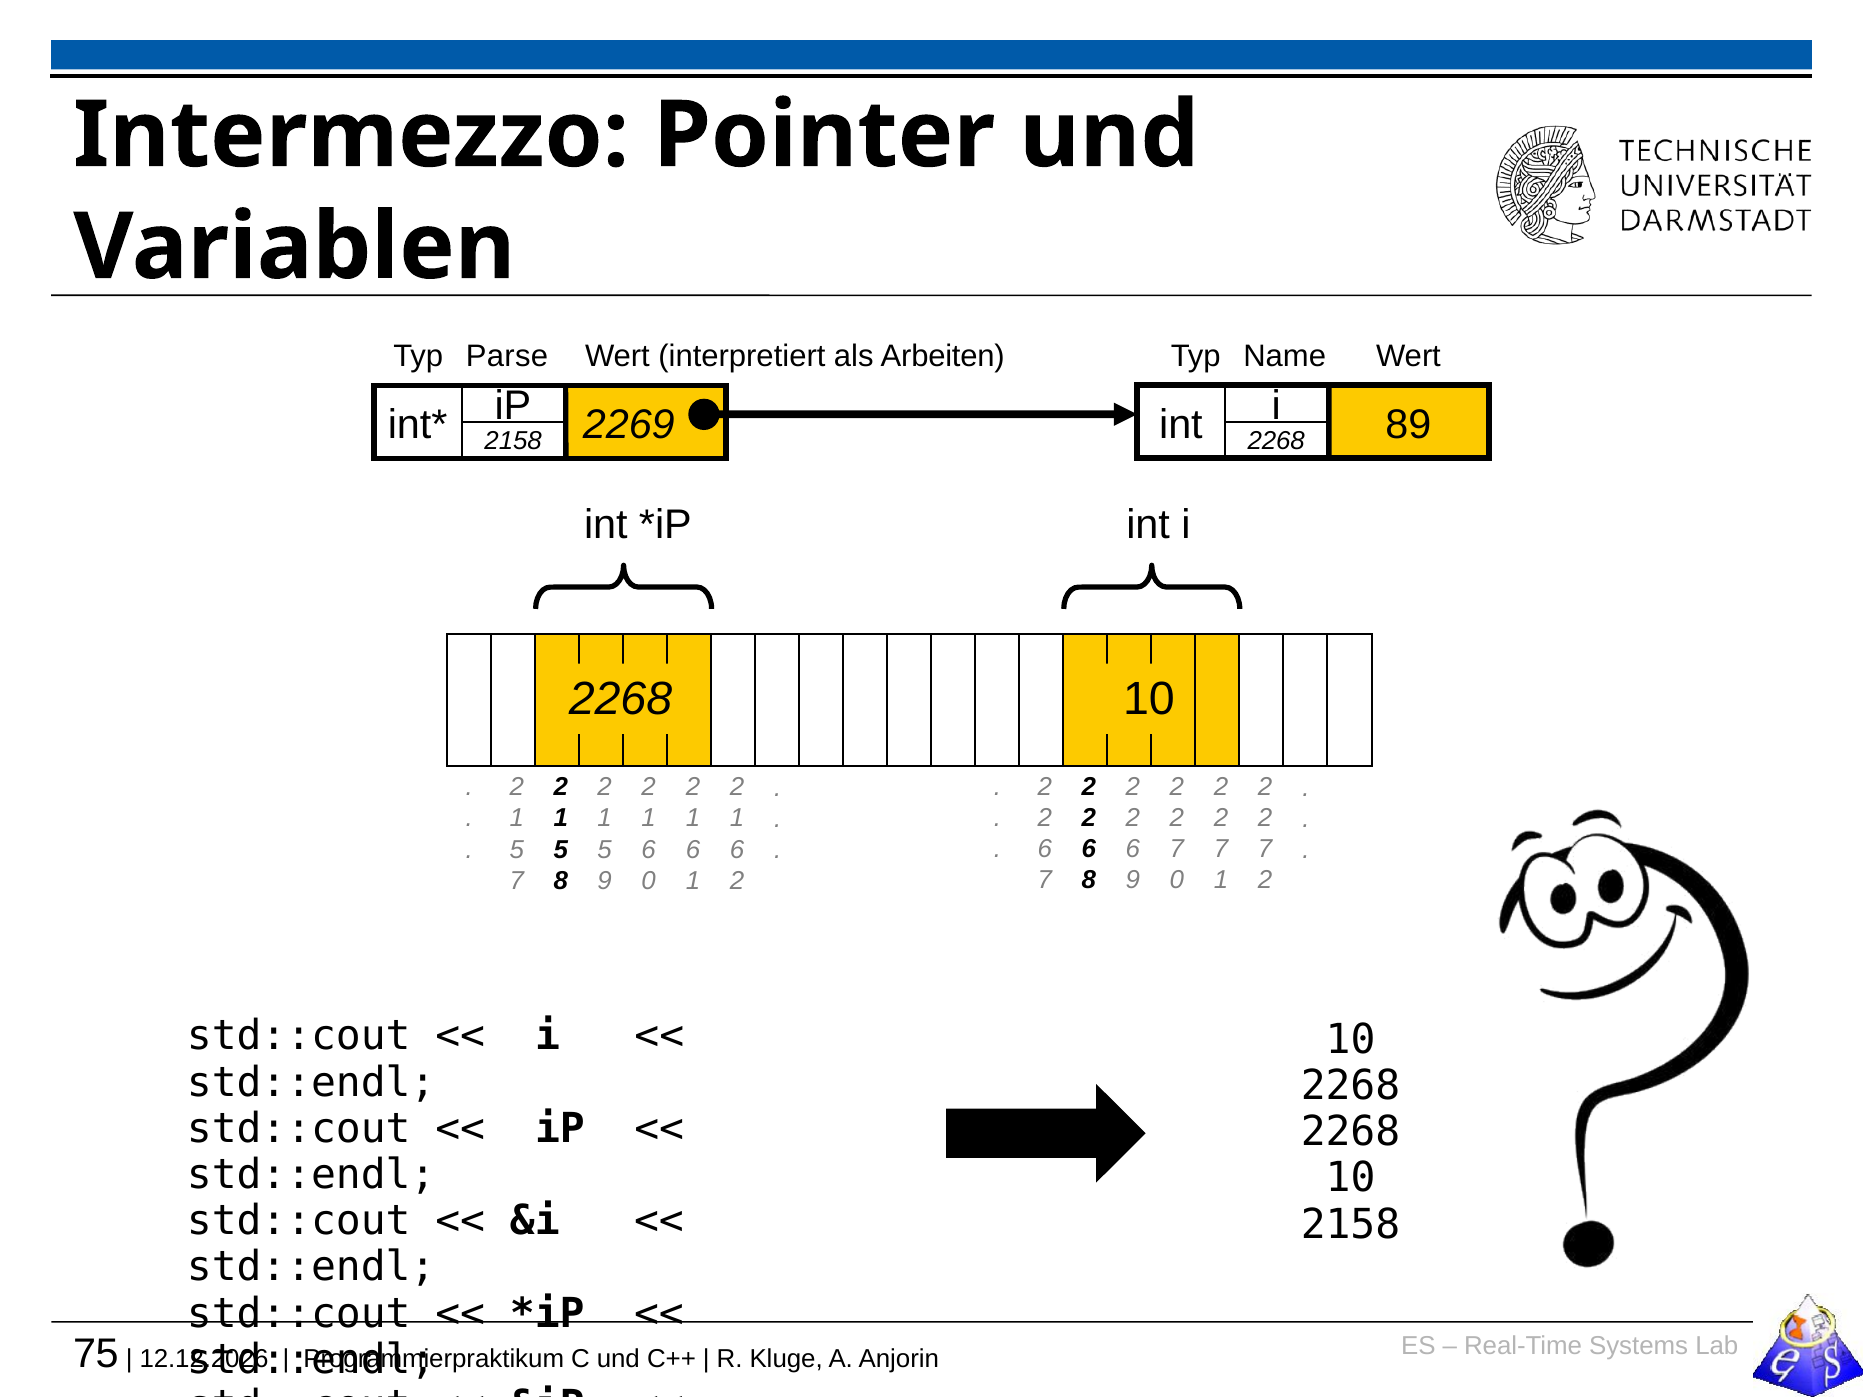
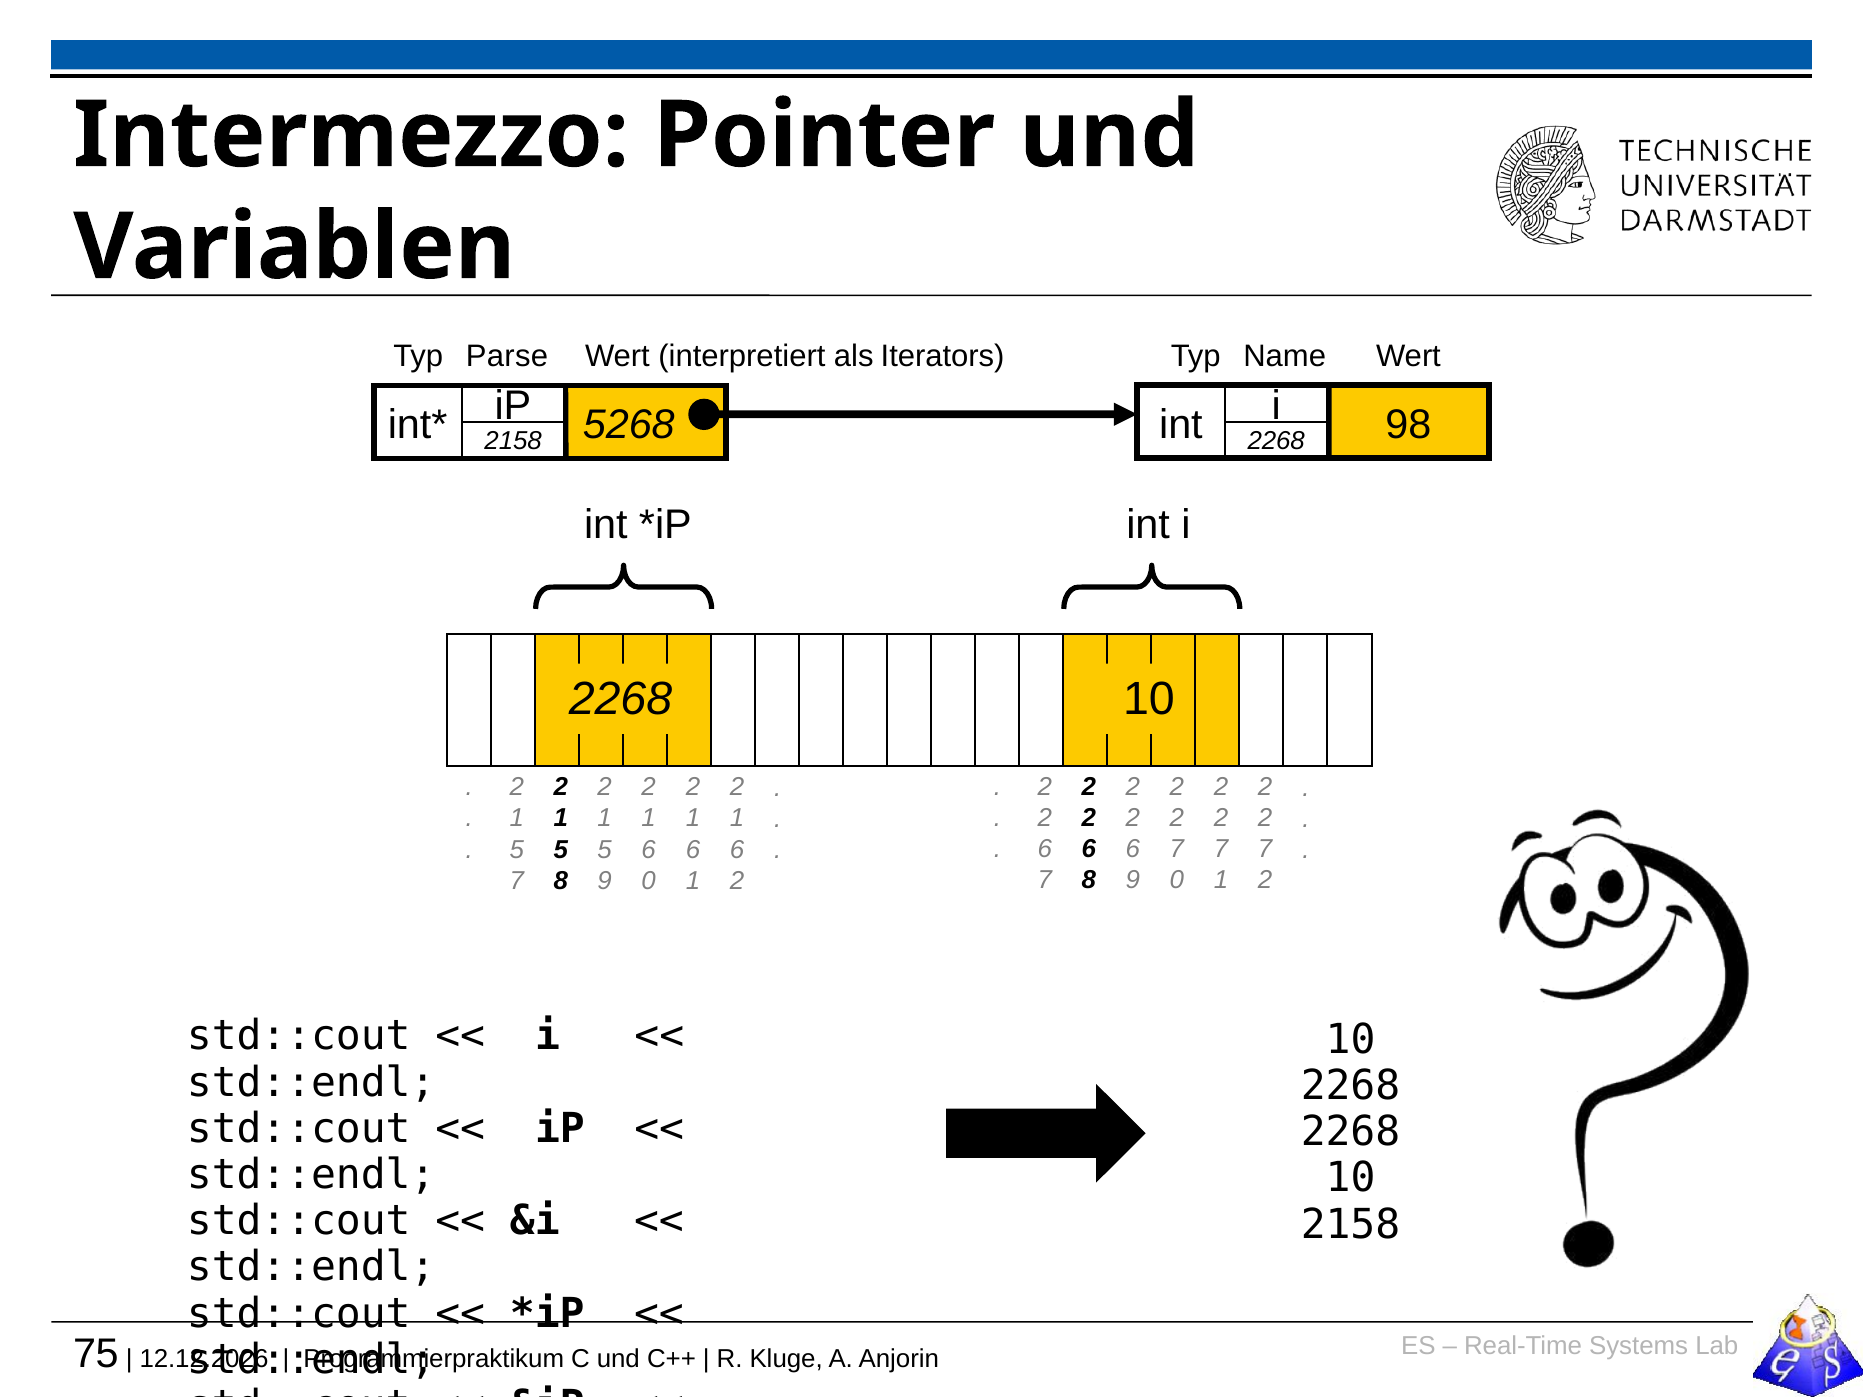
Arbeiten: Arbeiten -> Iterators (943, 356)
2269: 2269 -> 5268 (629, 425)
89: 89 -> 98 (1408, 425)
